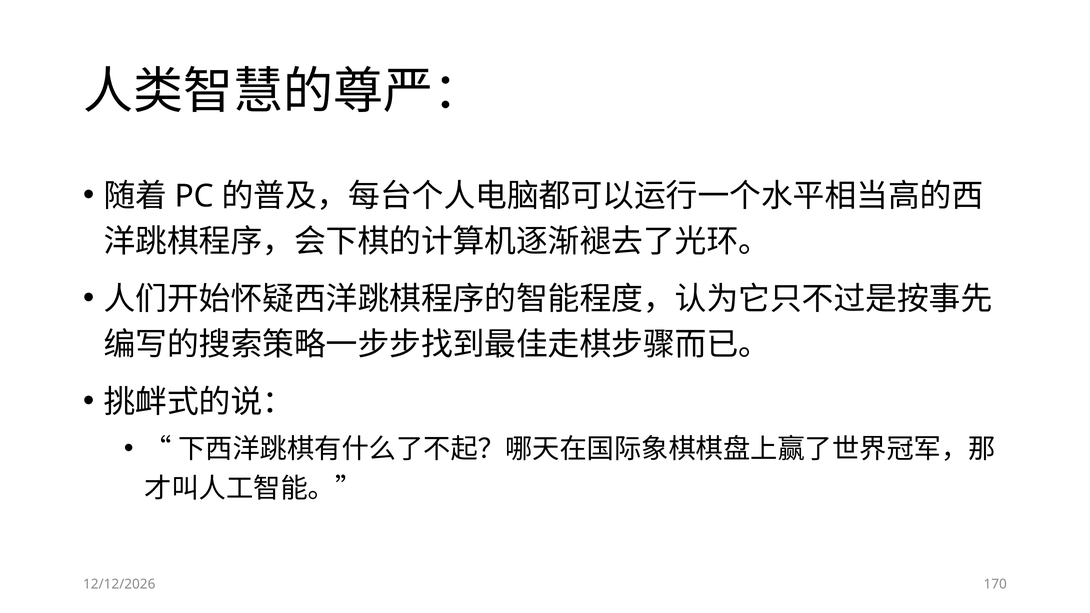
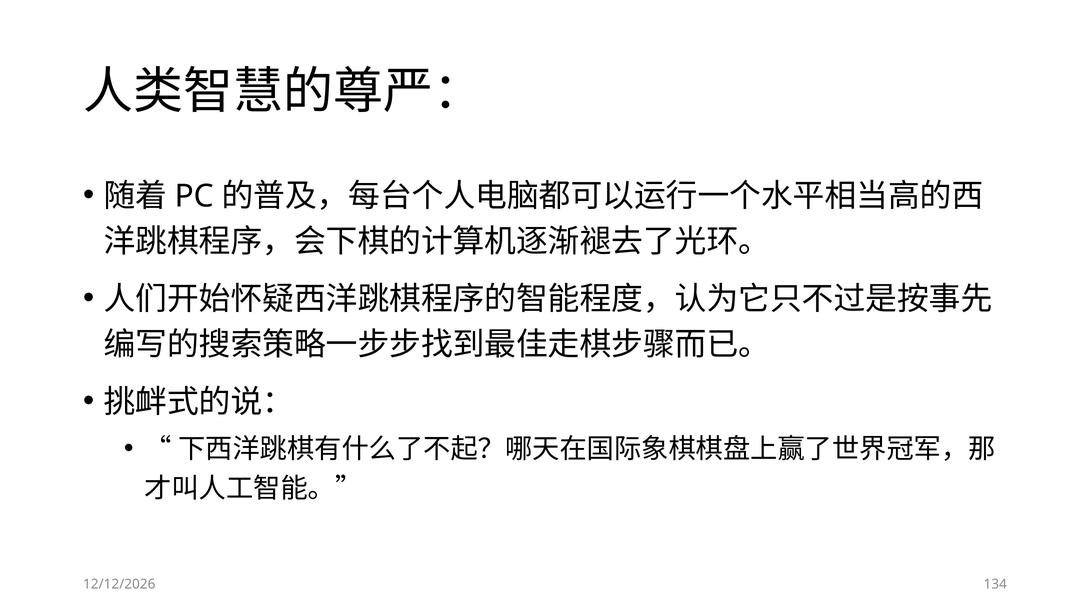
170: 170 -> 134 (995, 584)
